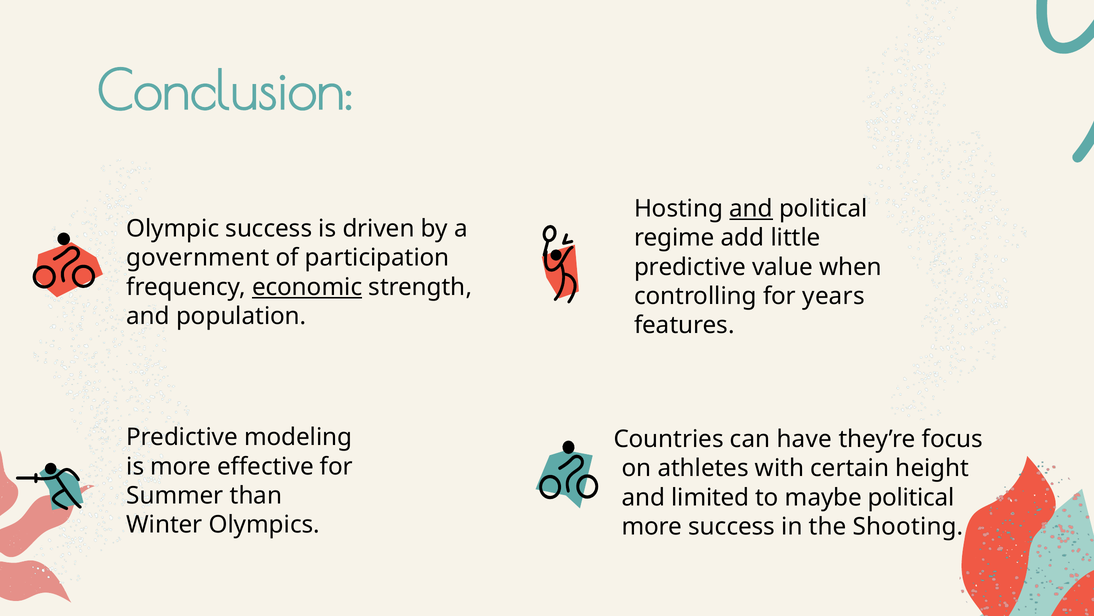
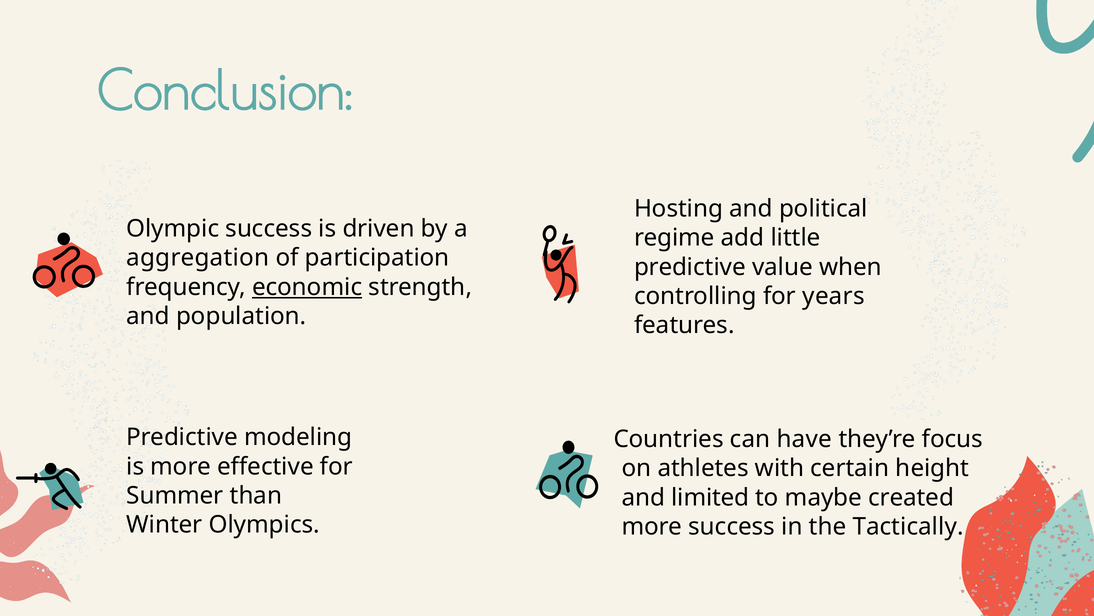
and underline: present -> none (751, 208)
government: government -> aggregation (198, 258)
maybe political: political -> created (911, 497)
Shooting: Shooting -> Tactically (908, 526)
